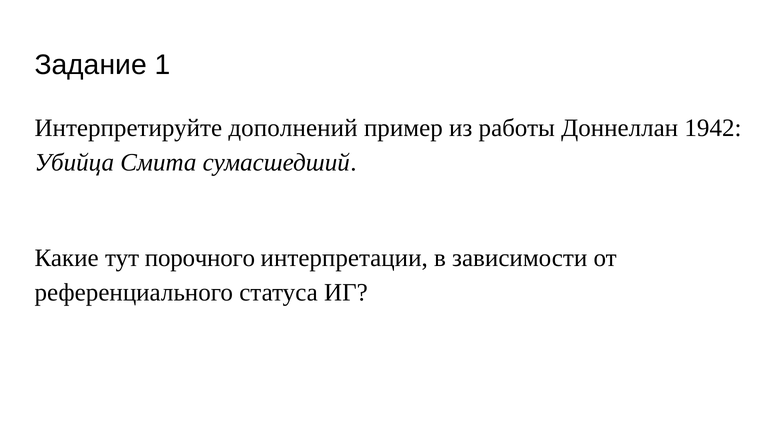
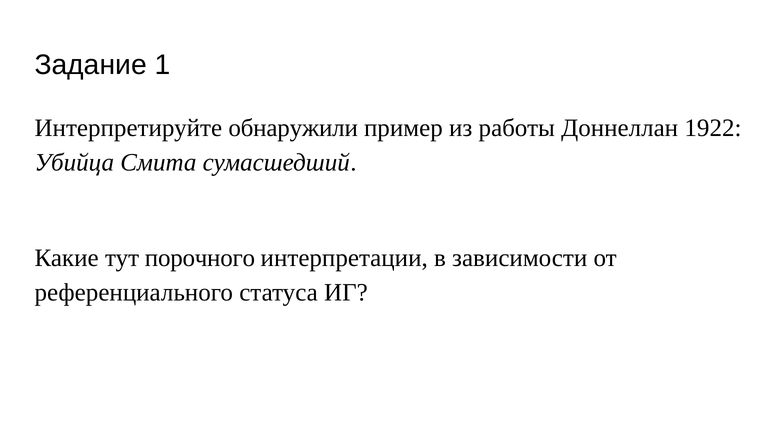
дополнений: дополнений -> обнаружили (293, 128)
1942: 1942 -> 1922 (713, 128)
